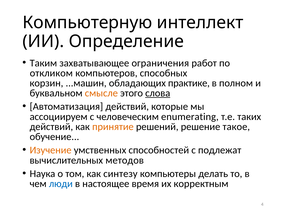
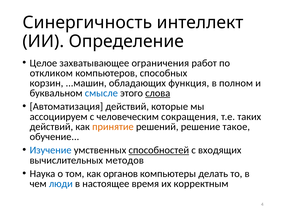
Компьютерную: Компьютерную -> Синергичность (87, 23)
Таким: Таким -> Целое (43, 63)
практике: практике -> функция (189, 83)
смысле colour: orange -> blue (101, 93)
enumerating: enumerating -> сокращения (190, 117)
Изучение colour: orange -> blue (51, 151)
способностей underline: none -> present (159, 151)
подлежат: подлежат -> входящих (220, 151)
синтезу: синтезу -> органов (121, 174)
